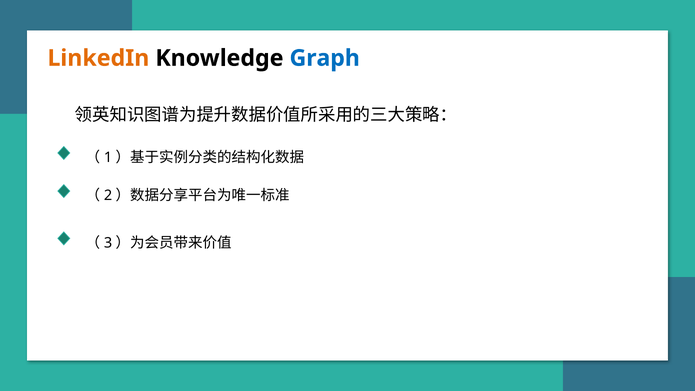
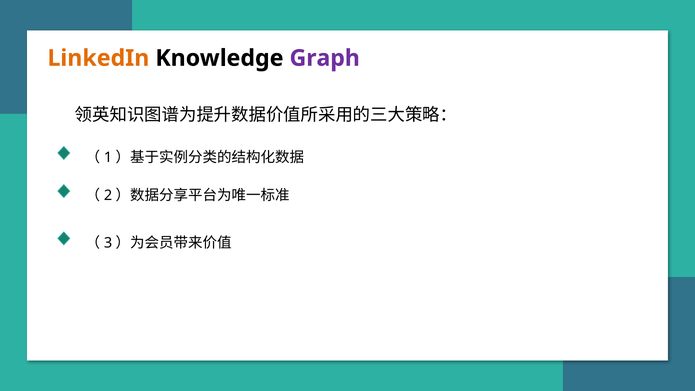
Graph colour: blue -> purple (325, 58)
